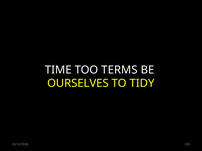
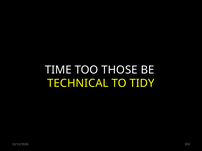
TERMS: TERMS -> THOSE (119, 70)
OURSELVES: OURSELVES -> TECHNICAL (78, 84)
